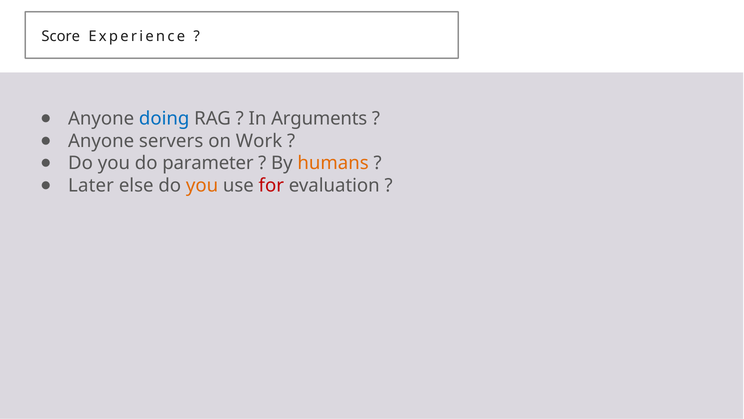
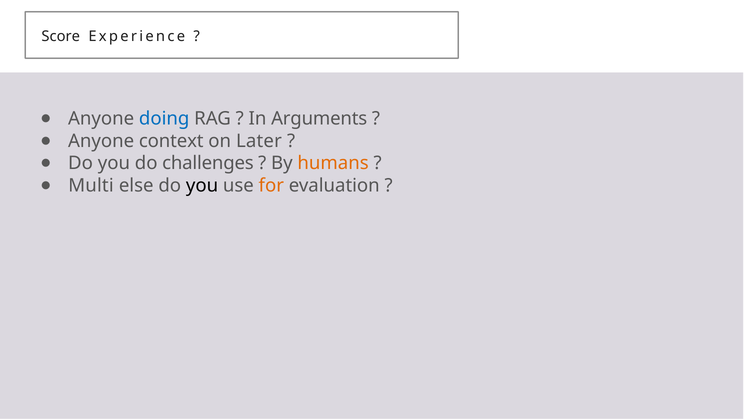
servers: servers -> context (171, 141)
Work: Work -> Later (259, 141)
parameter: parameter -> challenges (208, 163)
Later: Later -> Multi (91, 185)
you colour: orange -> black (202, 185)
for colour: red -> orange (271, 185)
